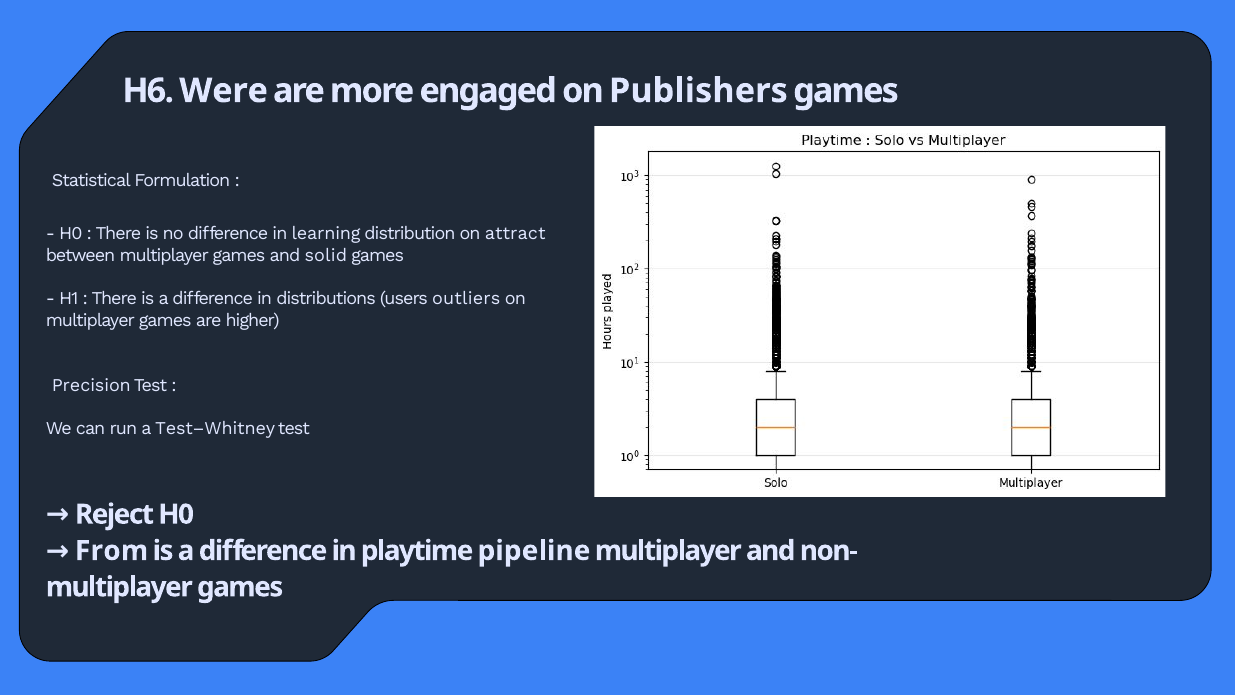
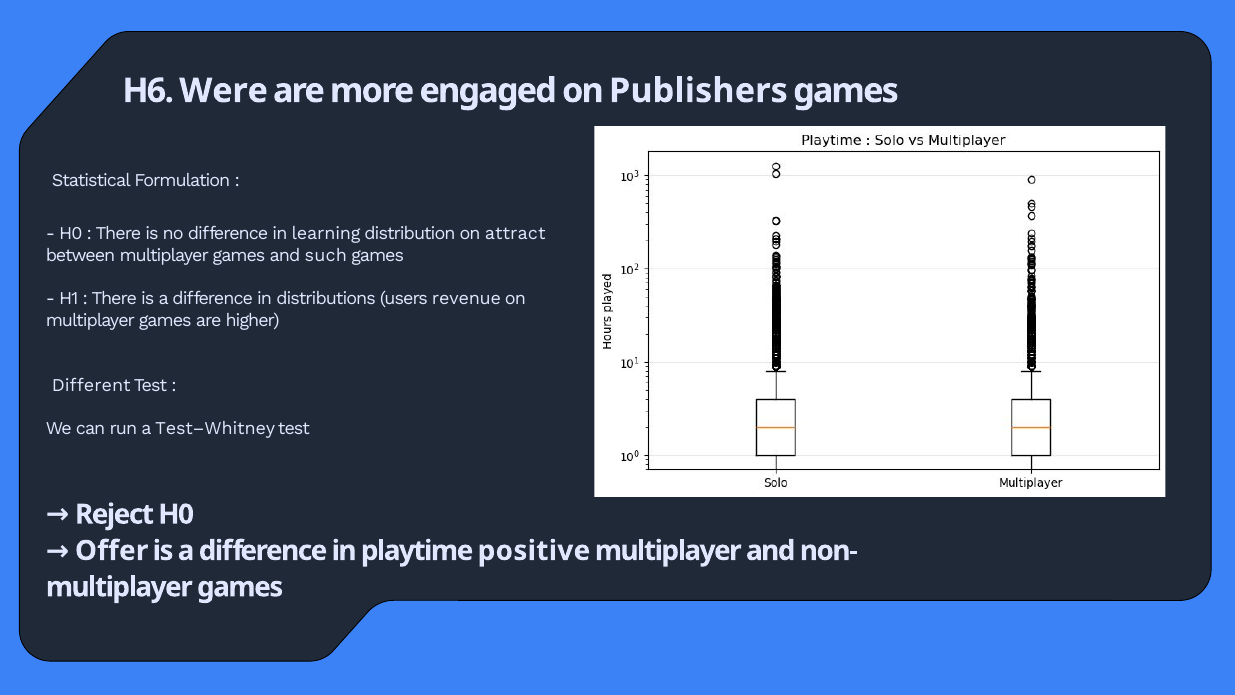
solid: solid -> such (326, 255)
outliers: outliers -> revenue (467, 299)
Precision: Precision -> Different (91, 385)
From: From -> Offer (112, 551)
pipeline: pipeline -> positive (534, 551)
